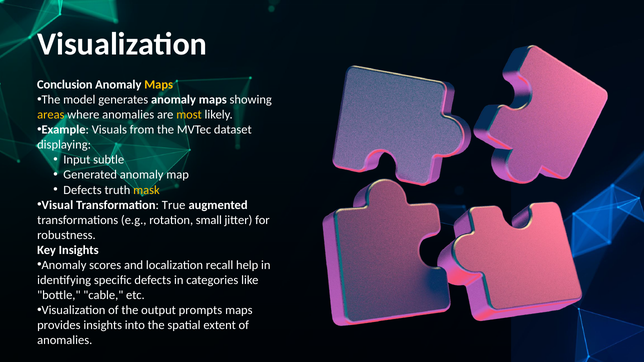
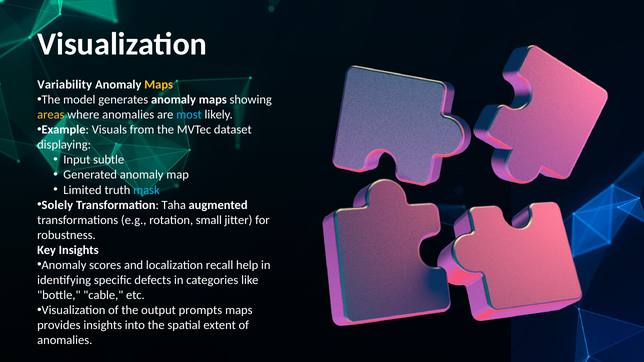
Conclusion: Conclusion -> Variability (65, 85)
most colour: yellow -> light blue (189, 115)
Defects: Defects -> Limited (83, 190)
mask colour: yellow -> light blue (146, 190)
Visual: Visual -> Solely (57, 205)
True: True -> Taha (174, 205)
